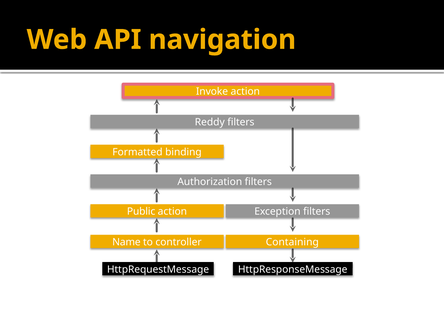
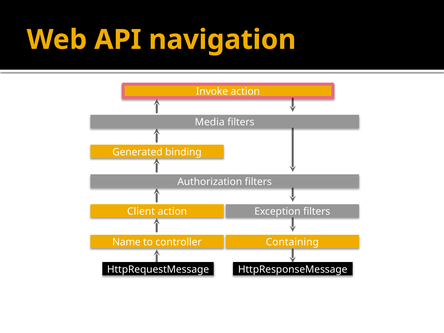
Reddy: Reddy -> Media (210, 122)
Formatted: Formatted -> Generated (138, 152)
Public: Public -> Client (141, 212)
